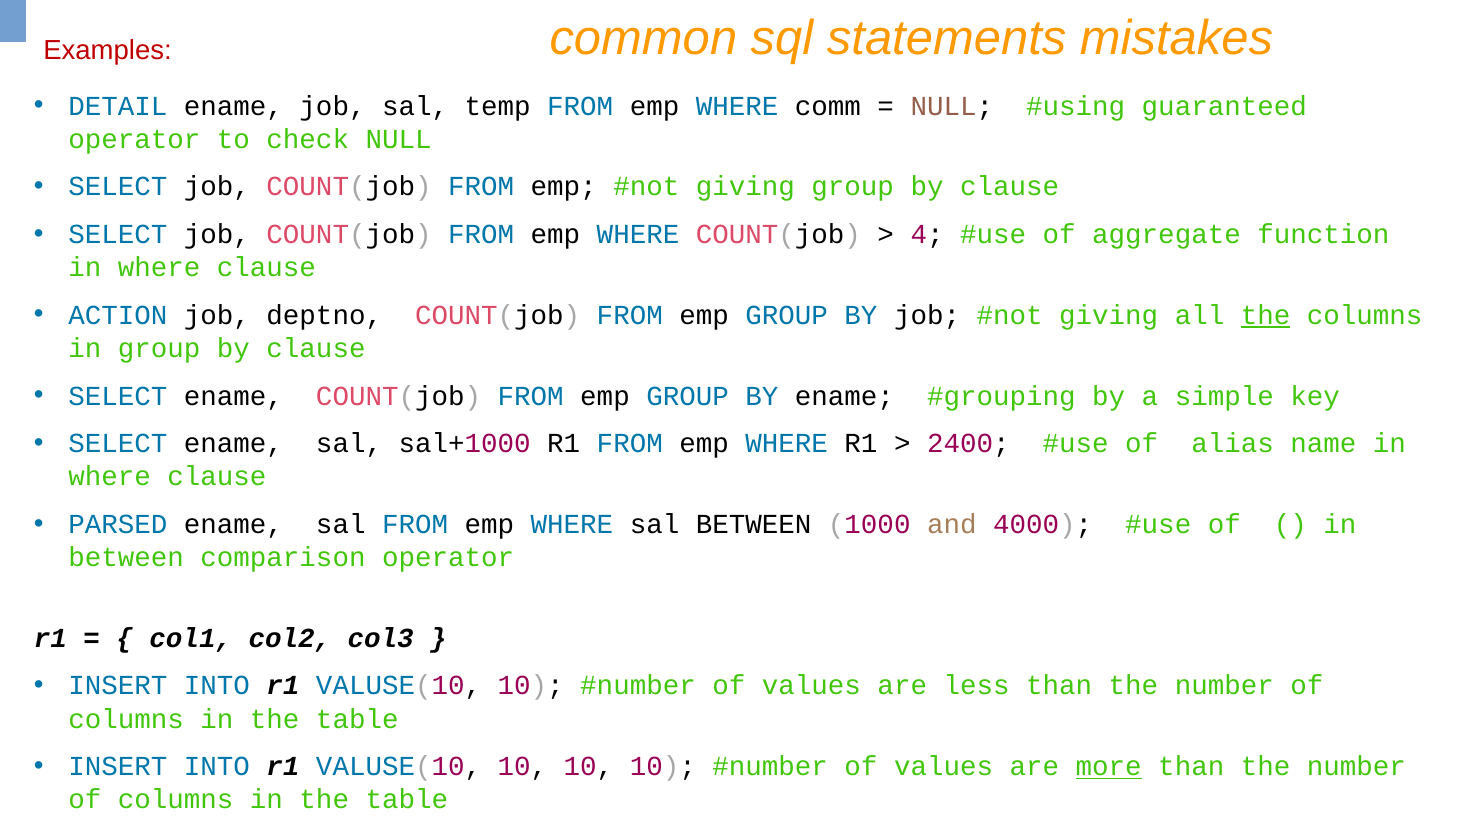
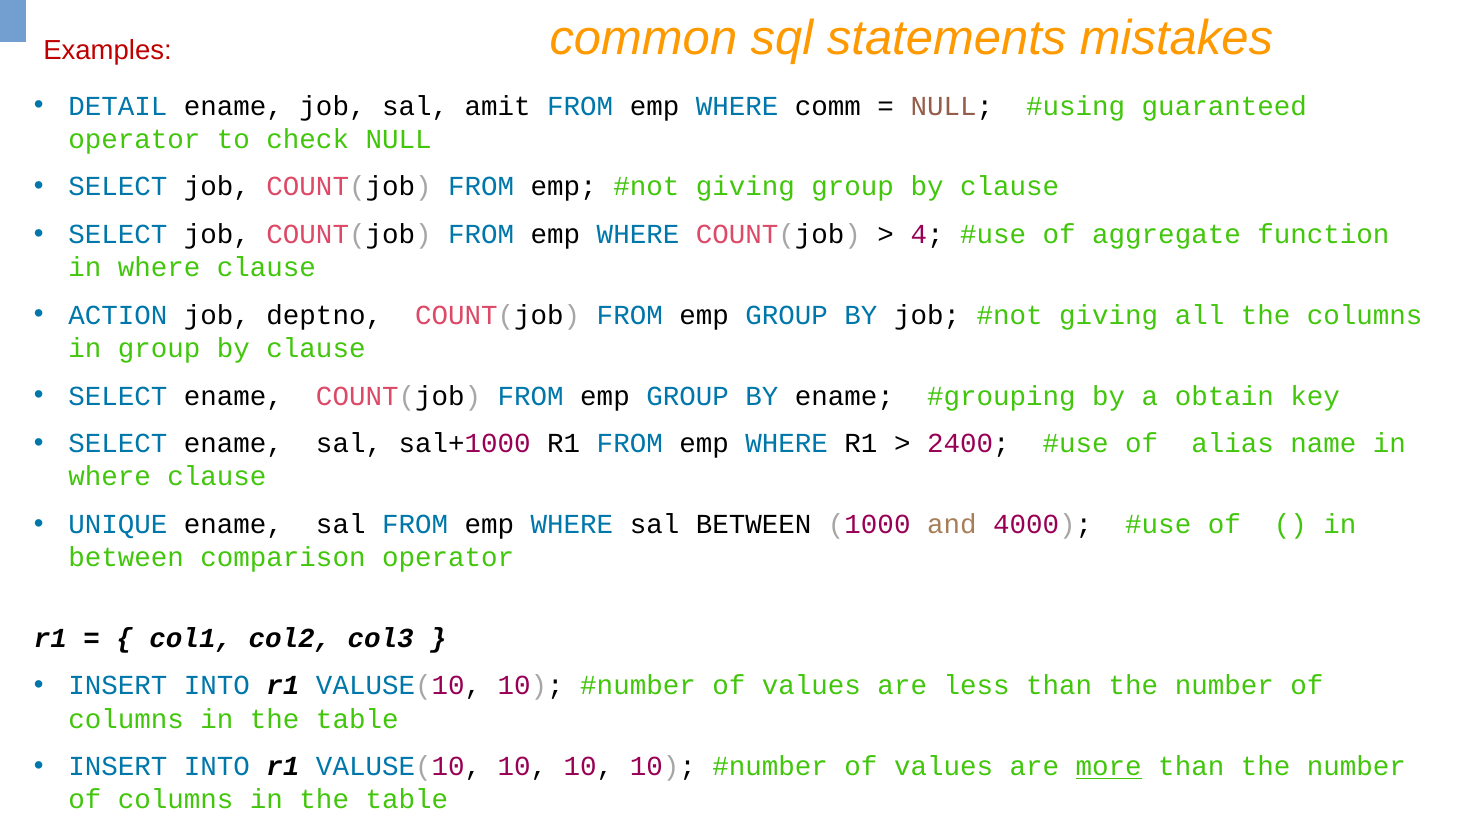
temp: temp -> amit (498, 106)
the underline: present -> none (1266, 315)
simple: simple -> obtain (1224, 396)
PARSED: PARSED -> UNIQUE (118, 524)
